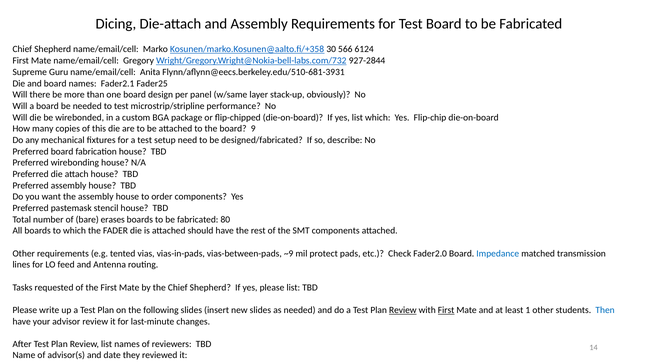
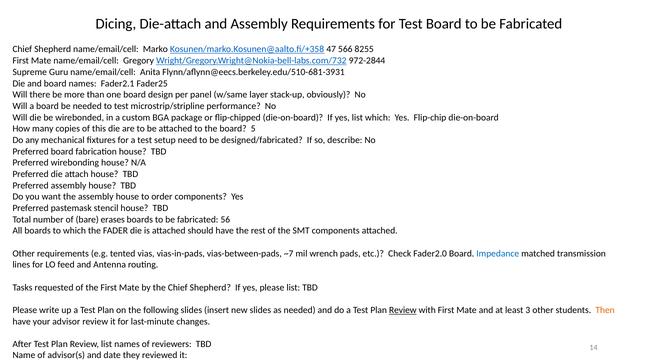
30: 30 -> 47 (331, 49)
6124: 6124 -> 8255 (364, 49)
927-2844: 927-2844 -> 972-2844 (367, 61)
9: 9 -> 5 (253, 129)
80: 80 -> 56 (225, 219)
~9: ~9 -> ~7 (289, 253)
protect: protect -> wrench (324, 253)
First underline: present -> none (446, 310)
1: 1 -> 3 (528, 310)
Then colour: blue -> orange (605, 310)
